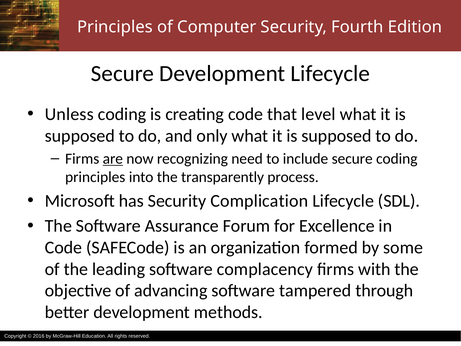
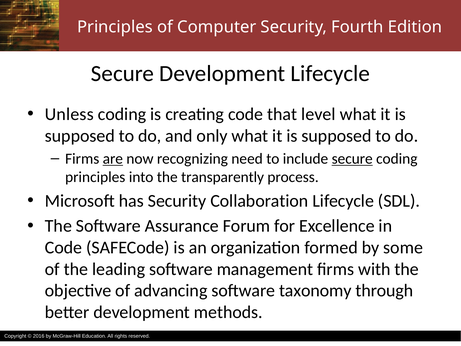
secure underline: none -> present (352, 159)
Complication: Complication -> Collaboration (259, 201)
complacency: complacency -> management (265, 269)
tampered: tampered -> taxonomy (315, 290)
